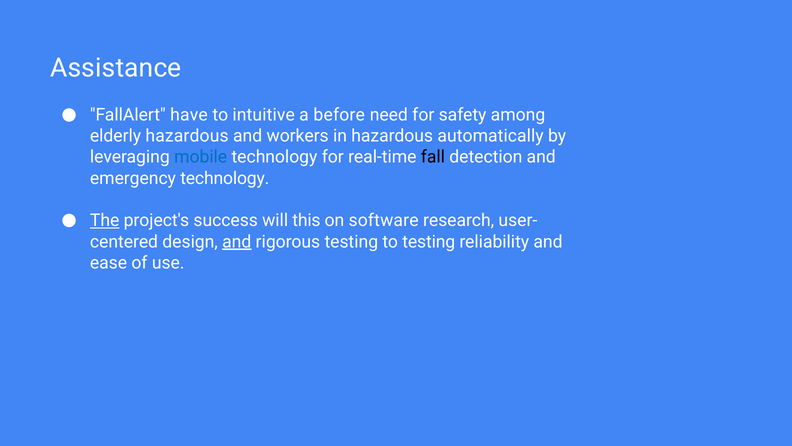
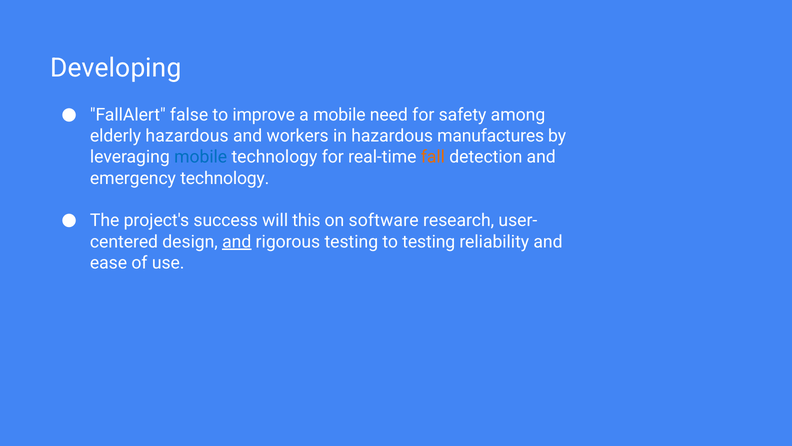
Assistance: Assistance -> Developing (116, 68)
have: have -> false (189, 115)
intuitive: intuitive -> improve (264, 115)
a before: before -> mobile (339, 115)
automatically: automatically -> manufactures (491, 136)
fall colour: black -> orange (433, 157)
The underline: present -> none (105, 220)
